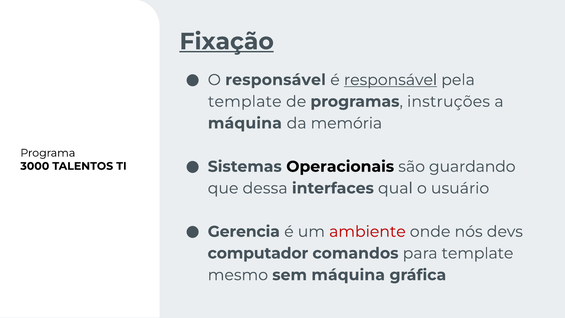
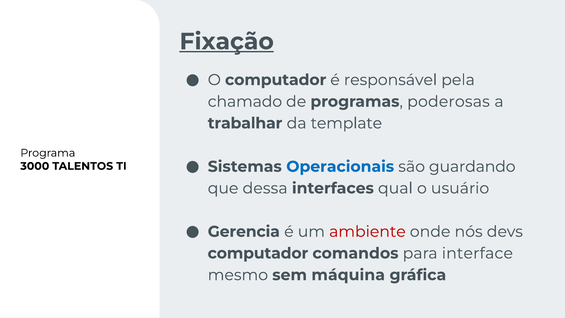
O responsável: responsável -> computador (276, 80)
responsável underline: present -> none (391, 80)
template: template -> chamado (245, 102)
instruções: instruções -> poderosas (448, 102)
máquina: máquina -> trabalhar (245, 123)
memória: memória -> template (346, 123)
Operacionais colour: black -> blue (340, 167)
para template: template -> interface (477, 253)
